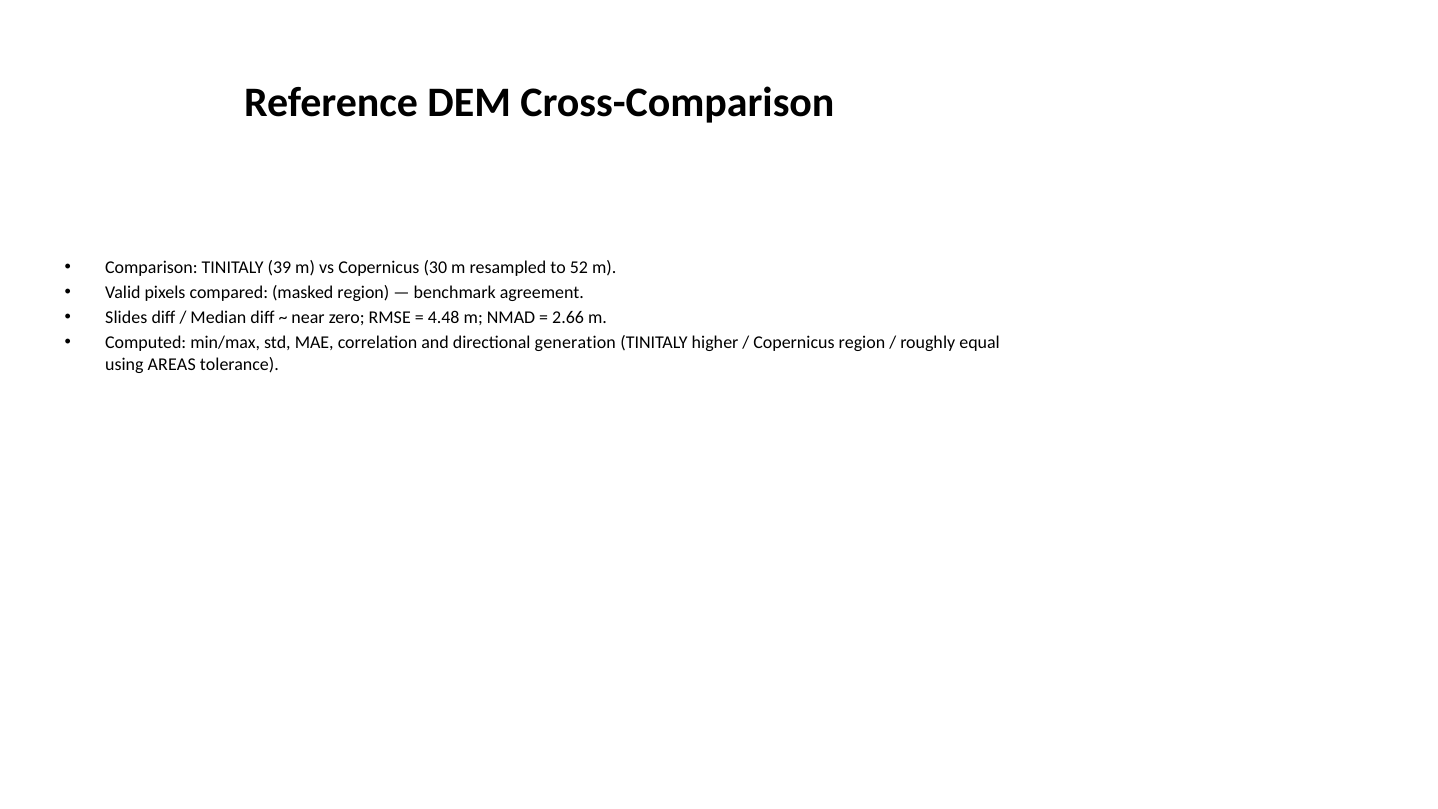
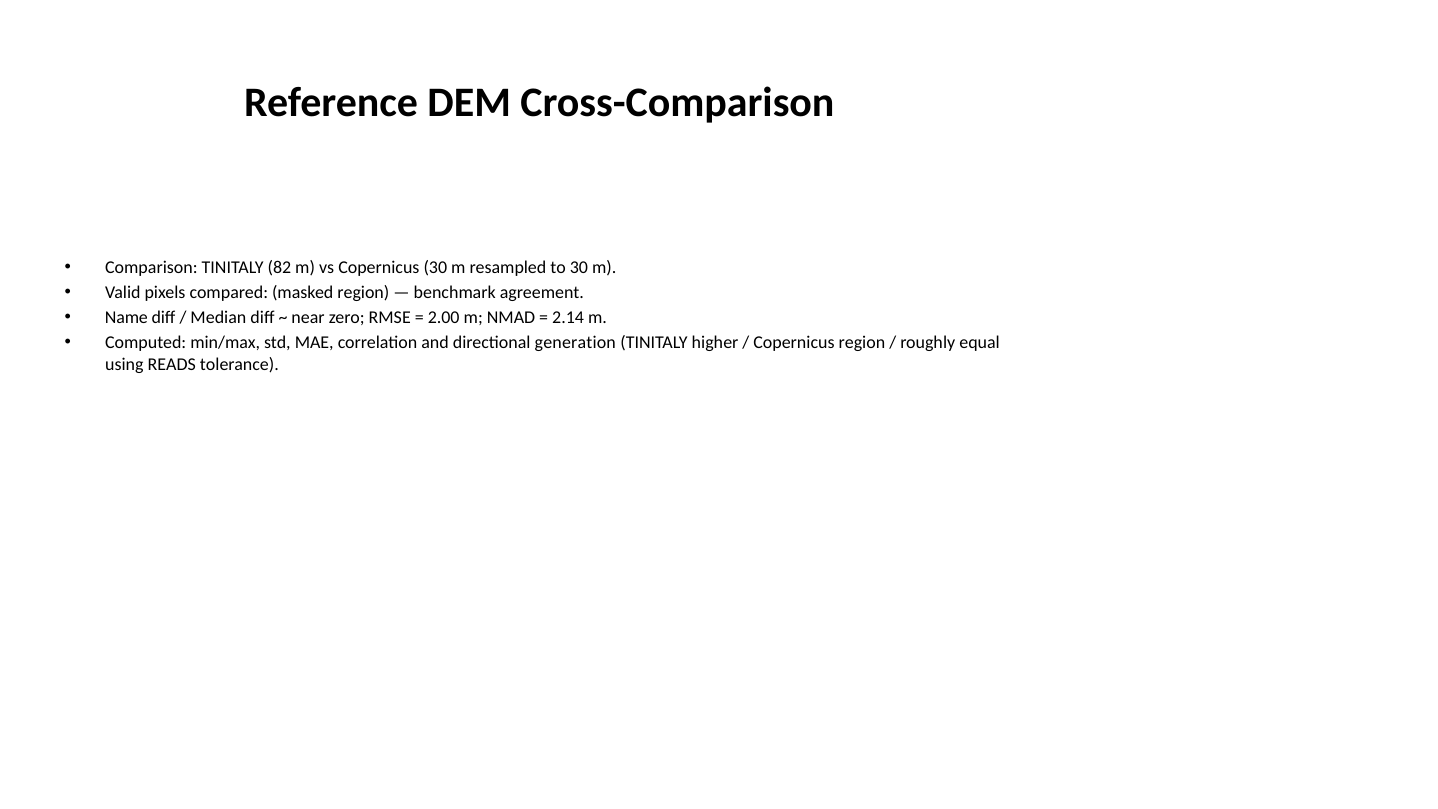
39: 39 -> 82 (279, 267)
to 52: 52 -> 30 (579, 267)
Slides: Slides -> Name (126, 318)
4.48: 4.48 -> 2.00 (444, 318)
2.66: 2.66 -> 2.14 (568, 318)
AREAS: AREAS -> READS (172, 365)
